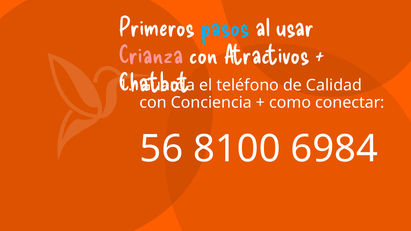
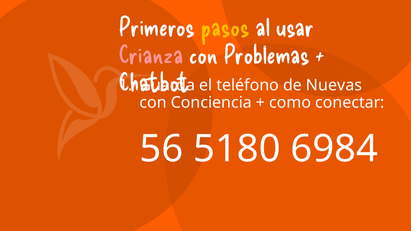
pasos colour: light blue -> yellow (225, 28)
Atractivos: Atractivos -> Problemas (267, 55)
Calidad: Calidad -> Nuevas (334, 85)
8100: 8100 -> 5180 (237, 149)
